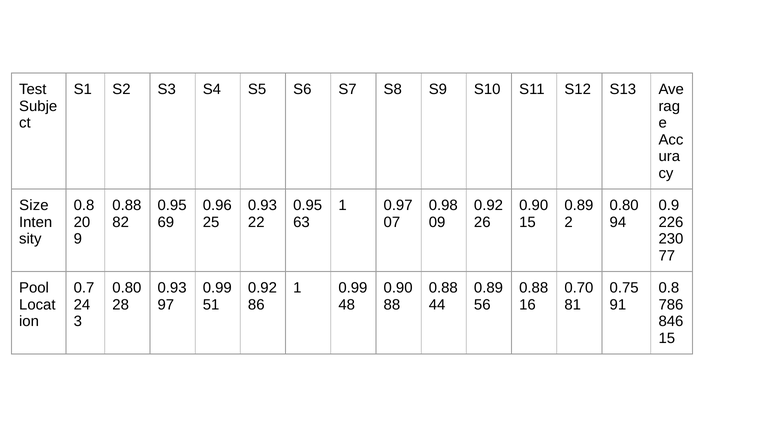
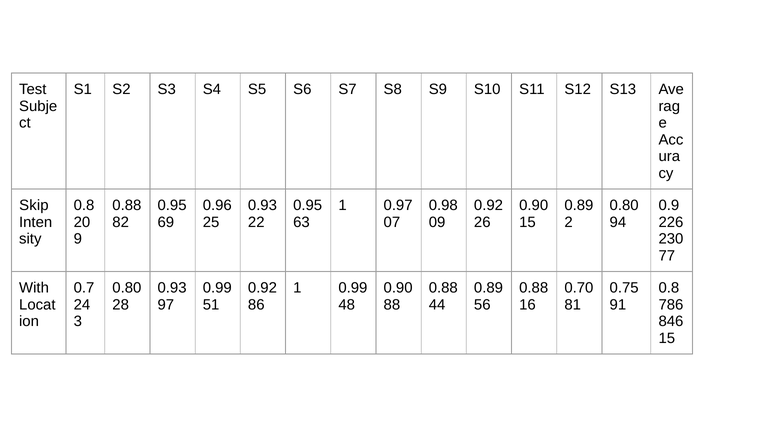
Size: Size -> Skip (34, 205)
Pool: Pool -> With (34, 287)
